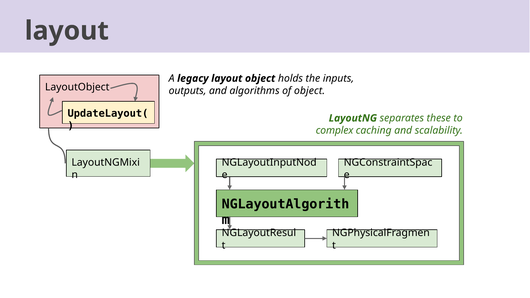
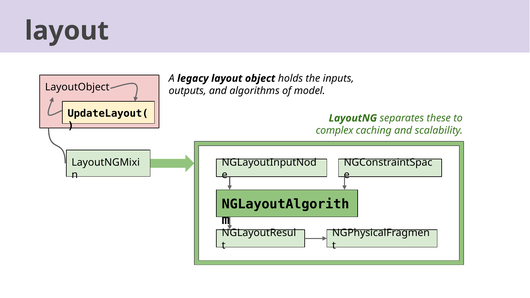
of object: object -> model (310, 91)
